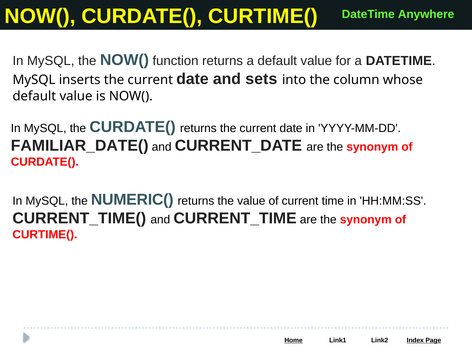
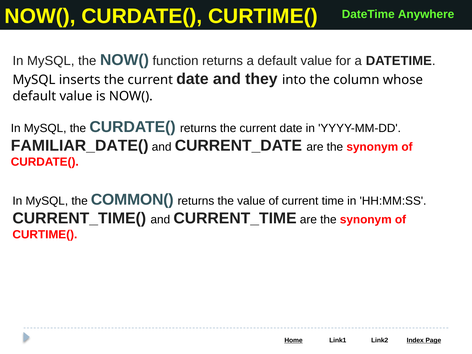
sets: sets -> they (261, 79)
NUMERIC(: NUMERIC( -> COMMON( (132, 200)
